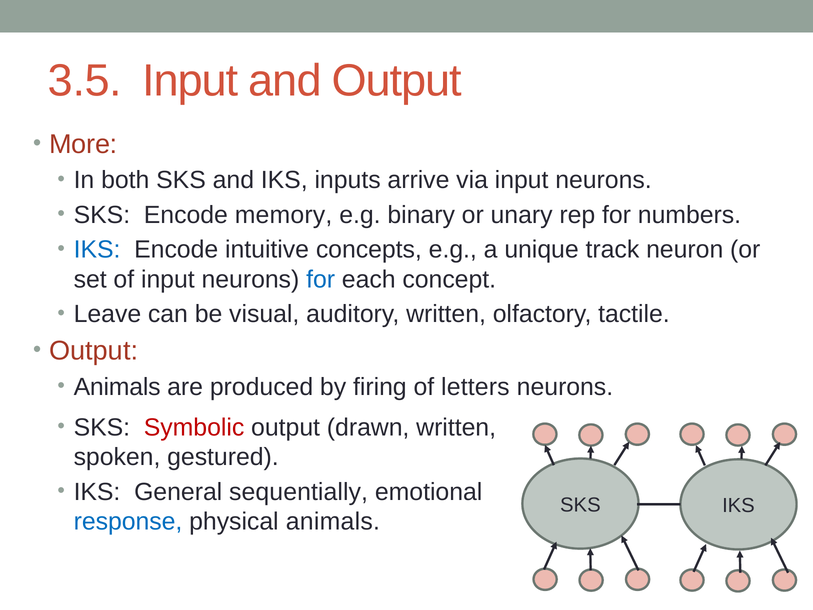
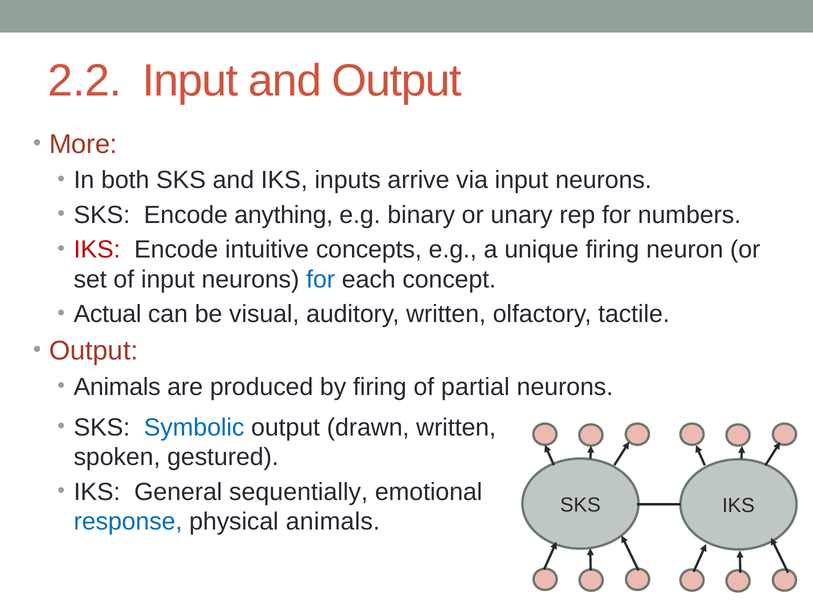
3.5: 3.5 -> 2.2 (85, 81)
memory: memory -> anything (284, 215)
IKS colour: blue -> red (97, 250)
unique track: track -> firing (612, 250)
Leave: Leave -> Actual (108, 314)
letters: letters -> partial (475, 387)
Symbolic colour: red -> blue (194, 427)
